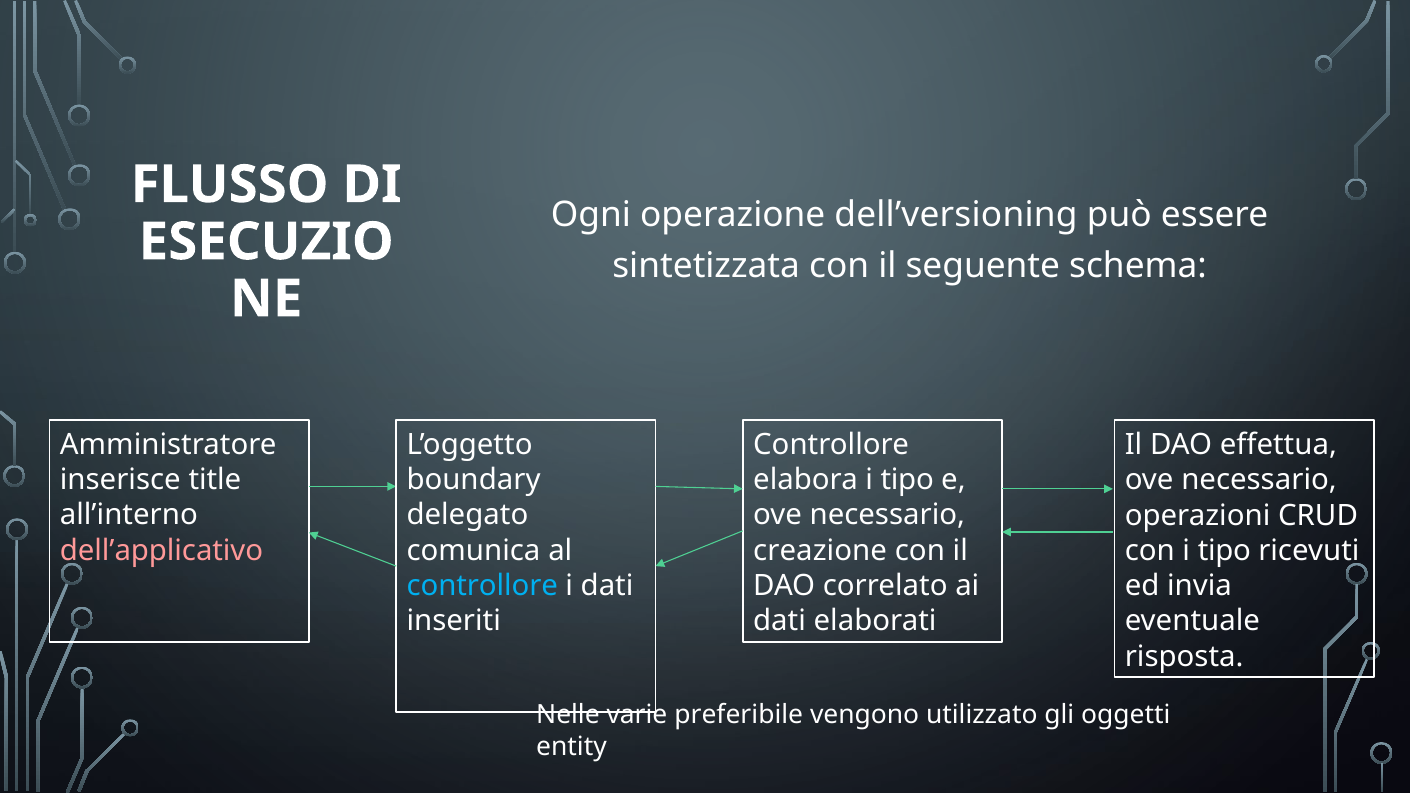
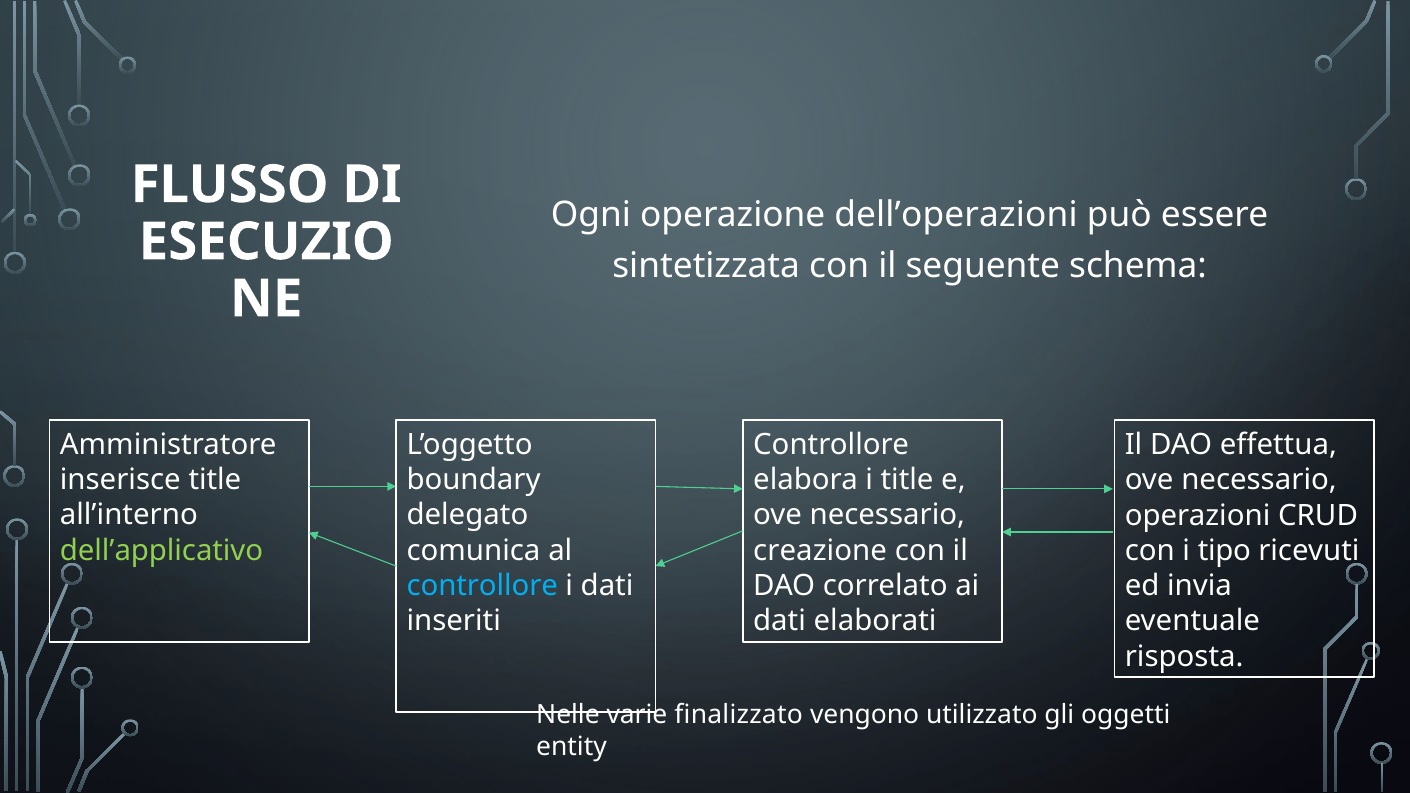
dell’versioning: dell’versioning -> dell’operazioni (956, 215)
elabora i tipo: tipo -> title (907, 480)
dell’applicativo colour: pink -> light green (162, 551)
preferibile: preferibile -> finalizzato (739, 715)
